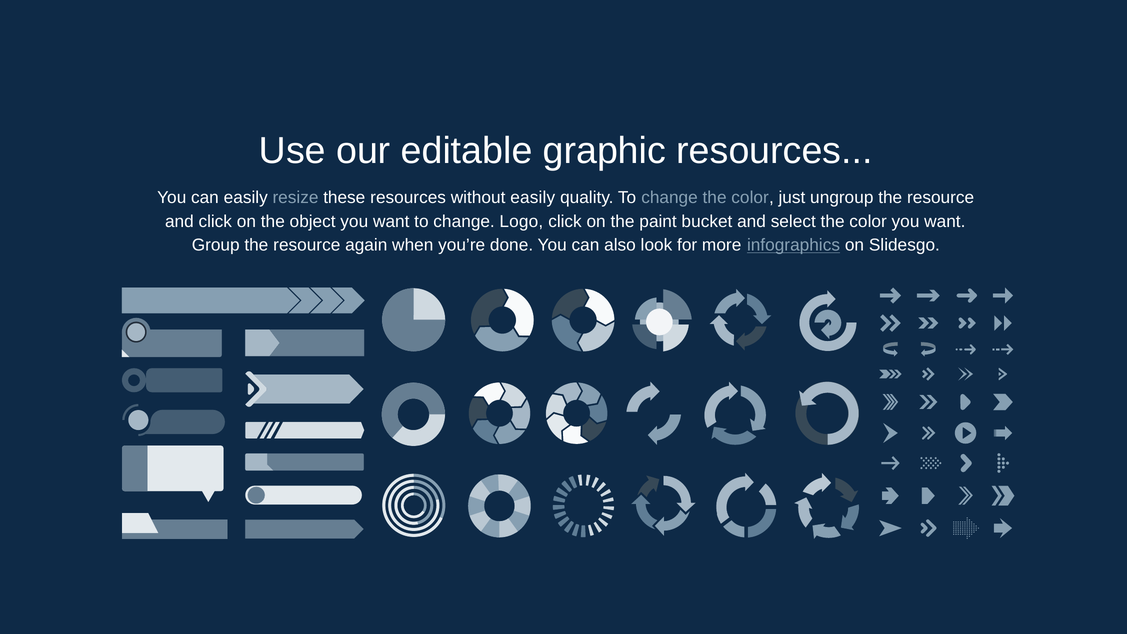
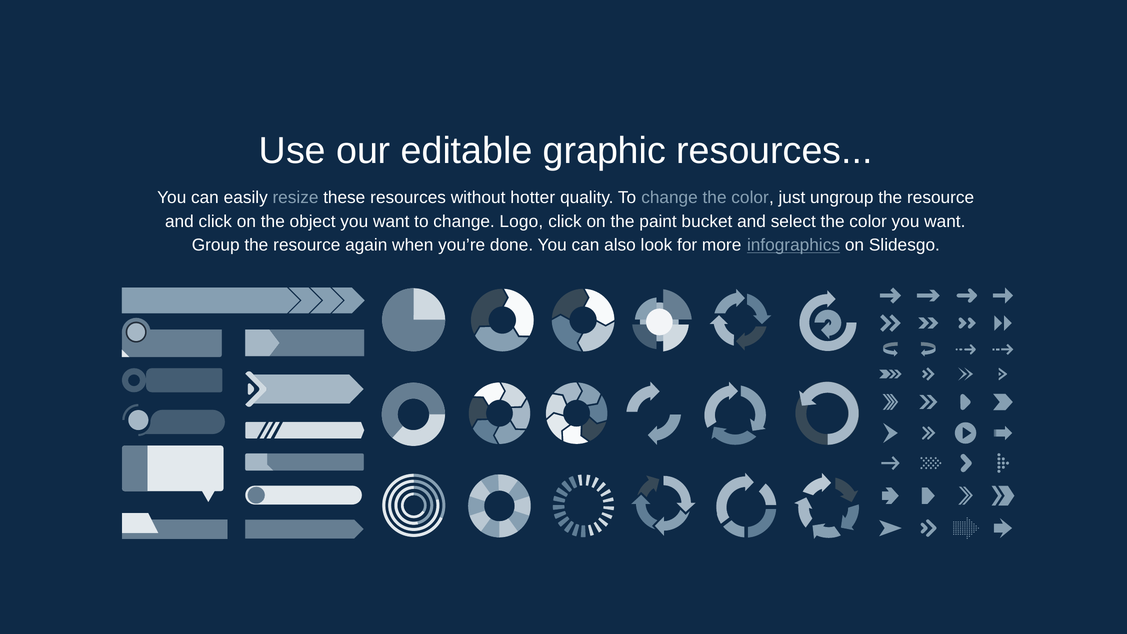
without easily: easily -> hotter (533, 198)
